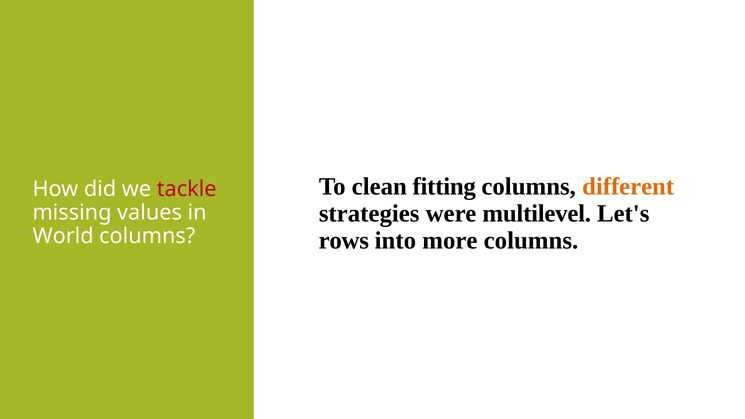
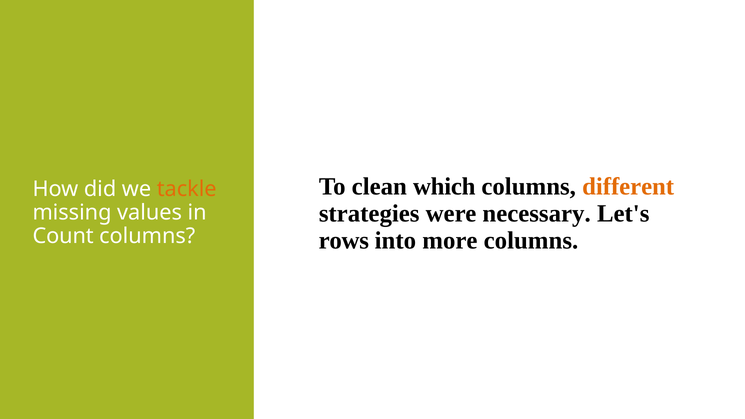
fitting: fitting -> which (444, 187)
tackle colour: red -> orange (187, 189)
multilevel: multilevel -> necessary (537, 214)
World: World -> Count (63, 236)
